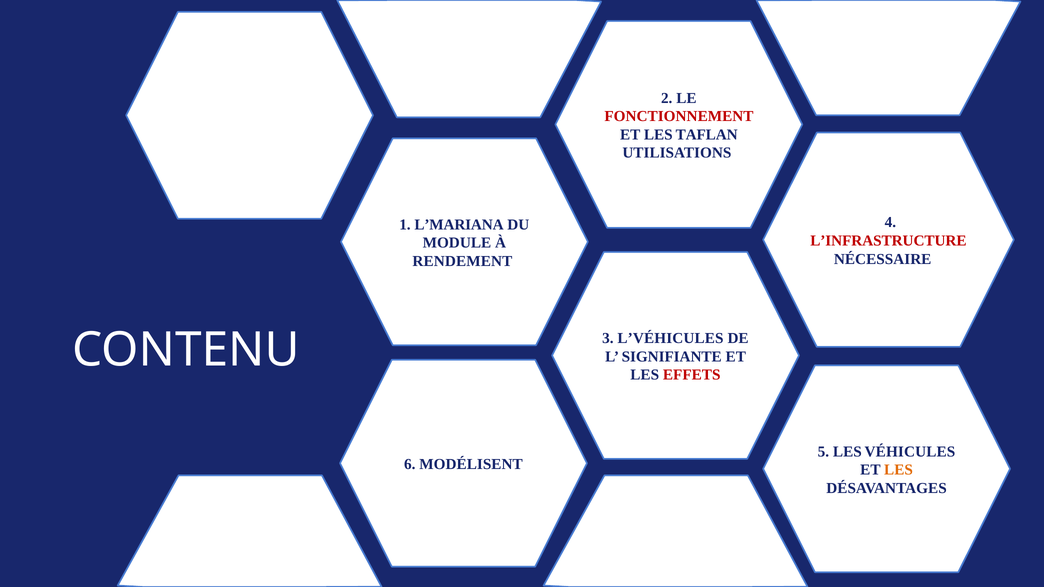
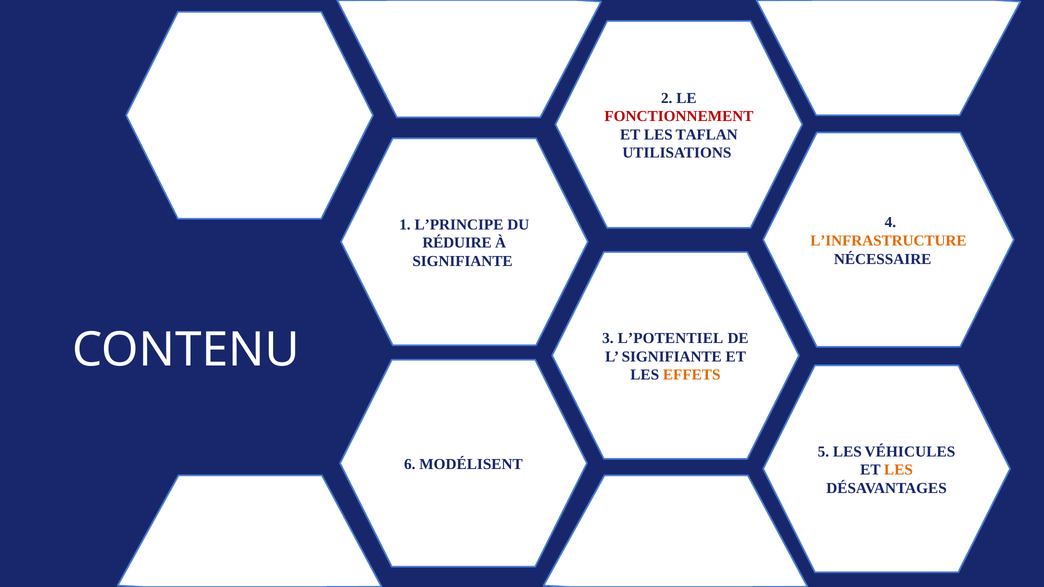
L’MARIANA: L’MARIANA -> L’PRINCIPE (459, 225)
L’INFRASTRUCTURE colour: red -> orange (888, 241)
MODULE: MODULE -> RÉDUIRE (457, 243)
RENDEMENT: RENDEMENT -> SIGNIFIANTE (462, 261)
L’VÉHICULES: L’VÉHICULES -> L’POTENTIEL (670, 338)
EFFETS colour: red -> orange (692, 375)
